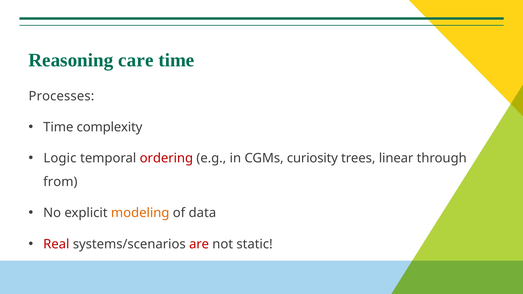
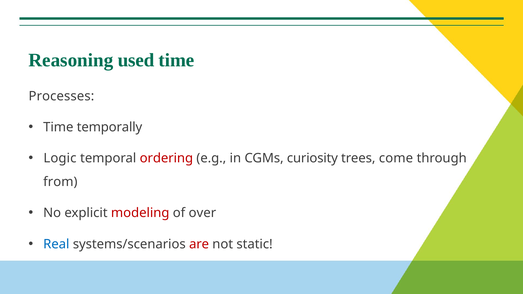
care: care -> used (136, 60)
complexity: complexity -> temporally (110, 127)
linear: linear -> come (396, 158)
modeling colour: orange -> red (140, 213)
data: data -> over (202, 213)
Real colour: red -> blue (56, 244)
